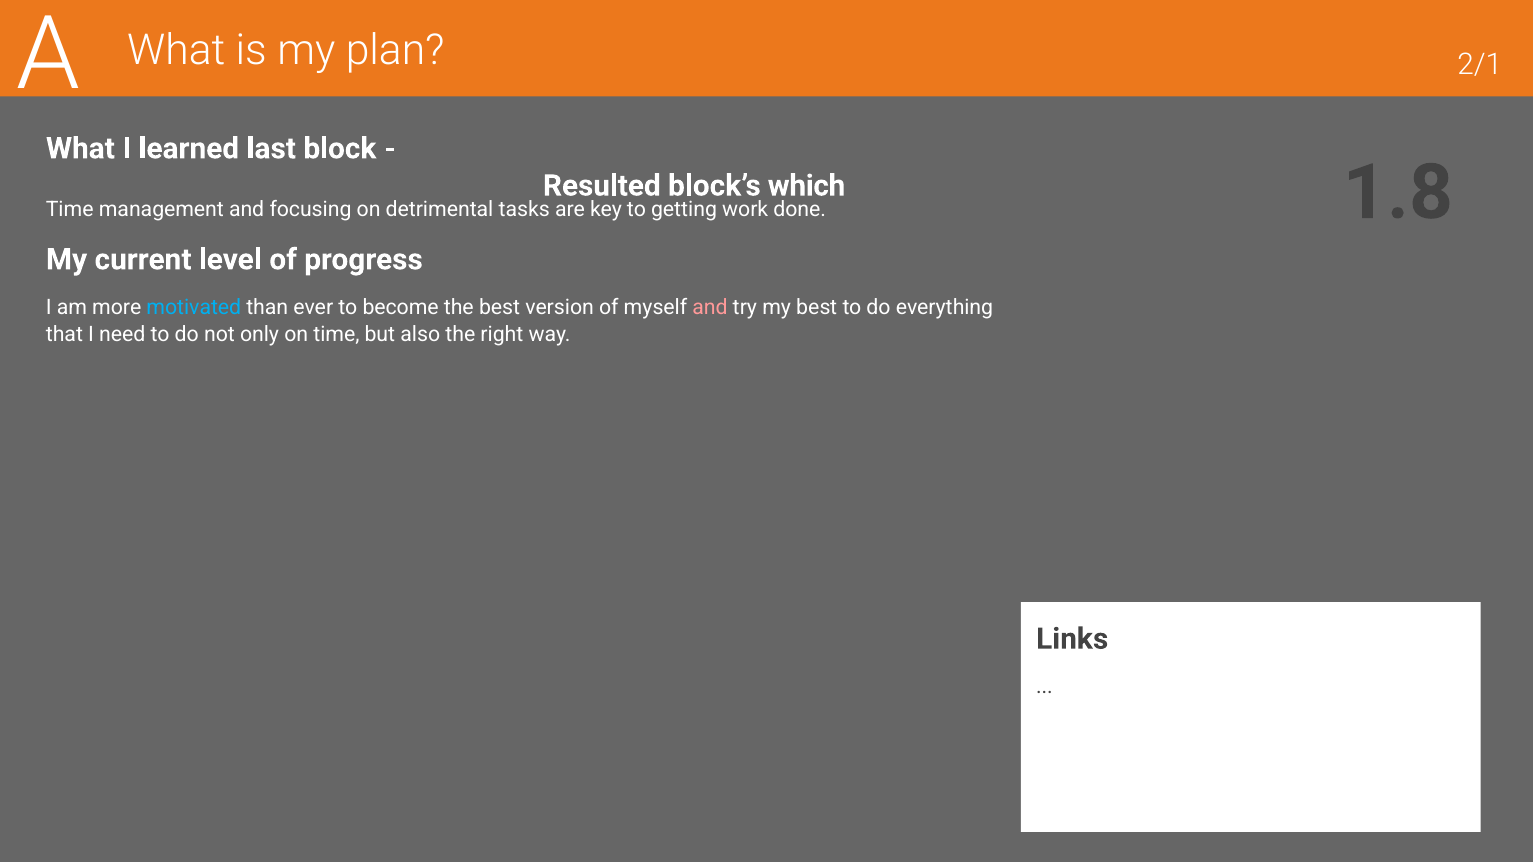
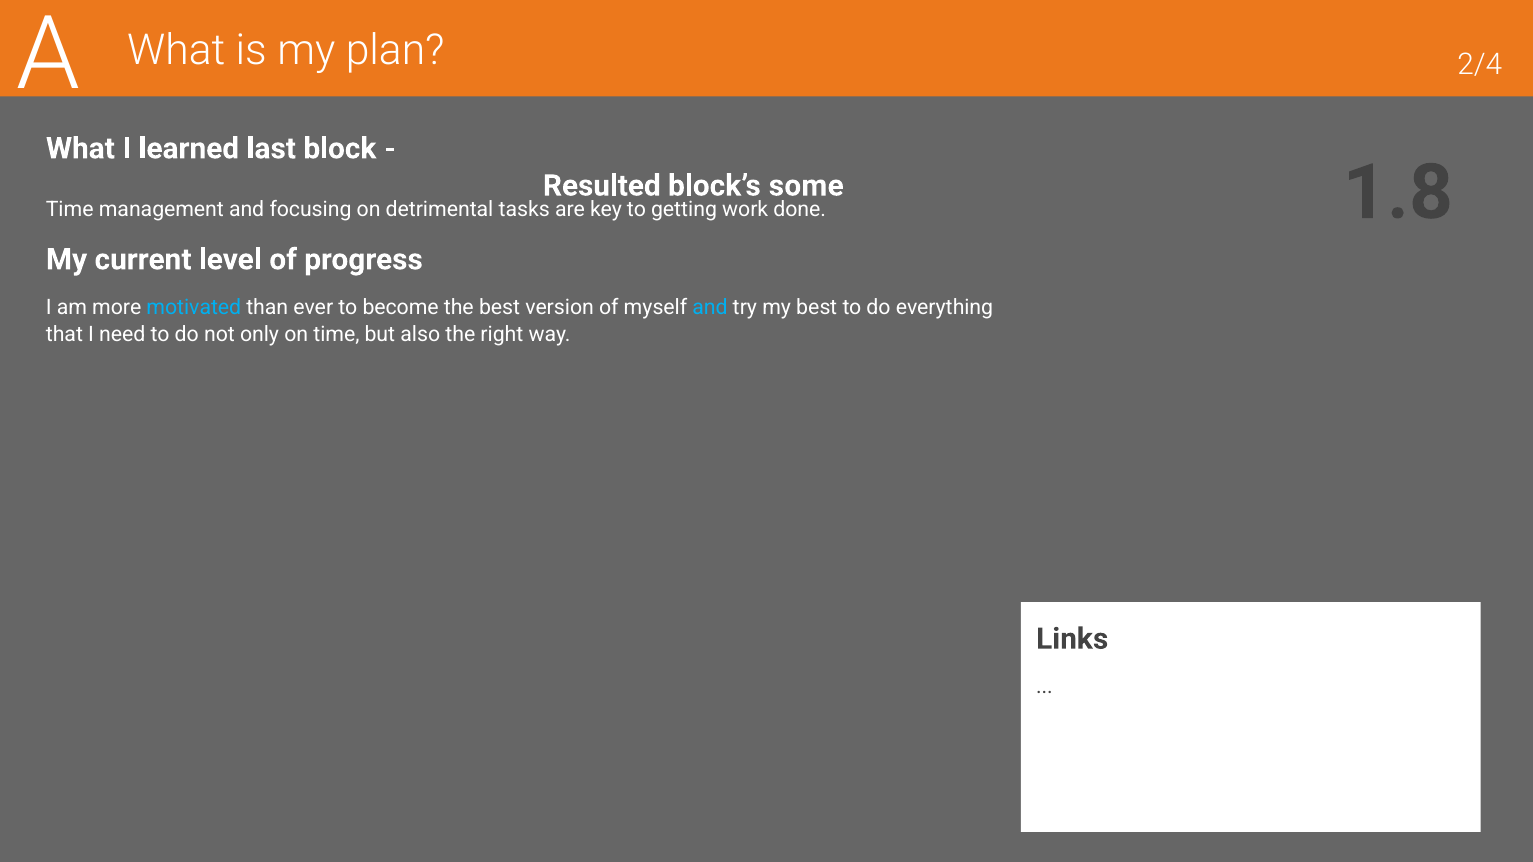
2/1: 2/1 -> 2/4 (1480, 65)
which: which -> some (806, 186)
and colour: pink -> light blue (710, 308)
